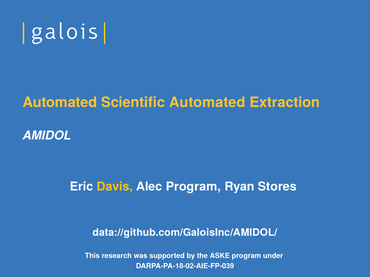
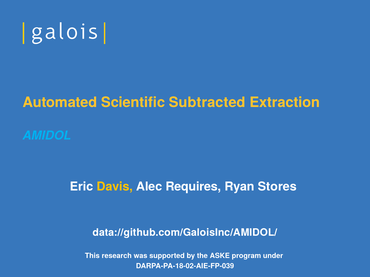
Scientific Automated: Automated -> Subtracted (207, 103)
AMIDOL colour: white -> light blue (47, 136)
Alec Program: Program -> Requires (193, 187)
